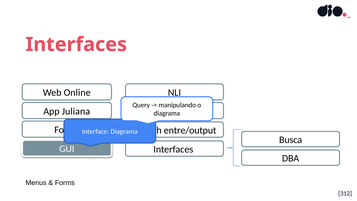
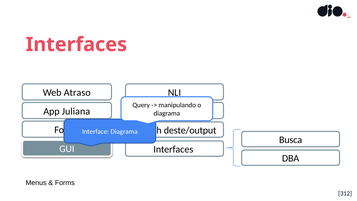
Online: Online -> Atraso (77, 93)
entre/output: entre/output -> deste/output (190, 130)
